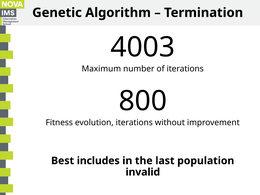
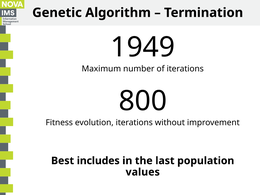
4003: 4003 -> 1949 (143, 47)
invalid: invalid -> values (143, 172)
